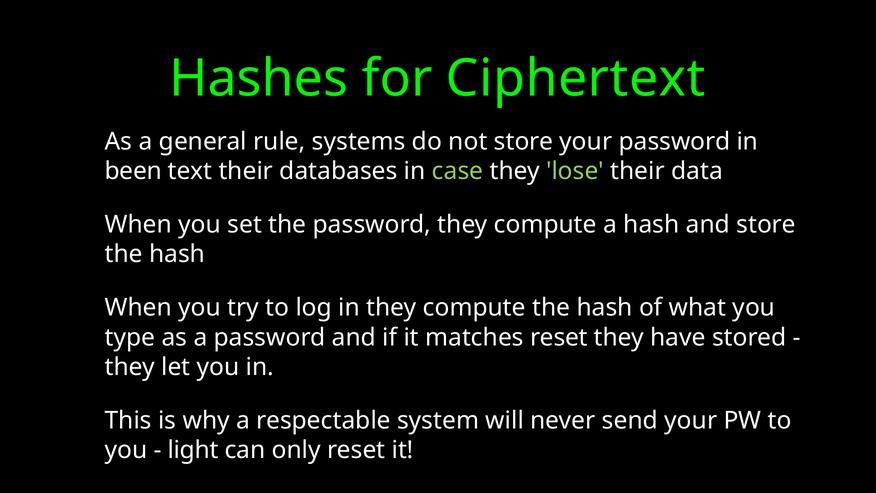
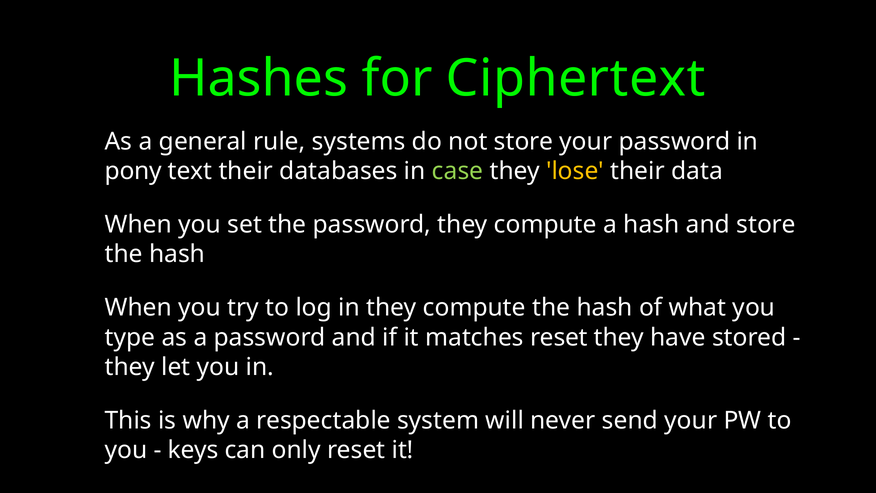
been: been -> pony (133, 171)
lose colour: light green -> yellow (575, 171)
light: light -> keys (193, 450)
